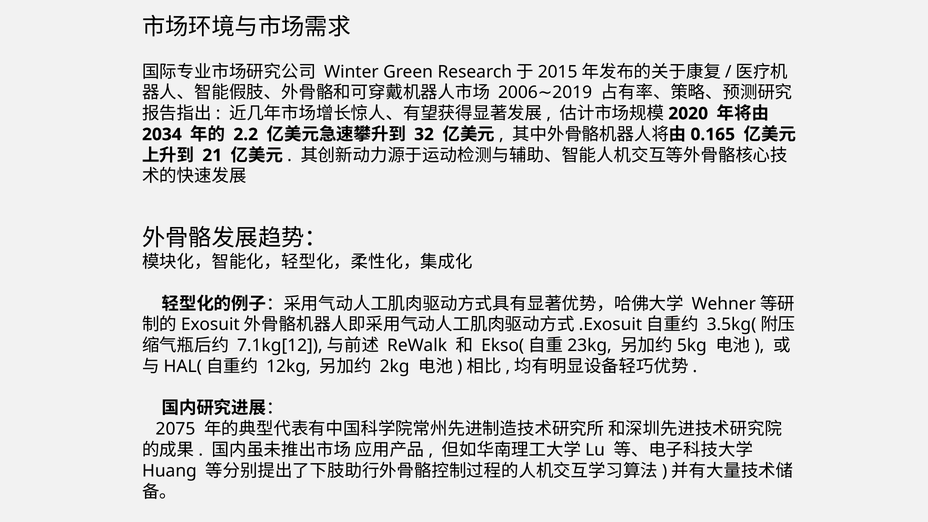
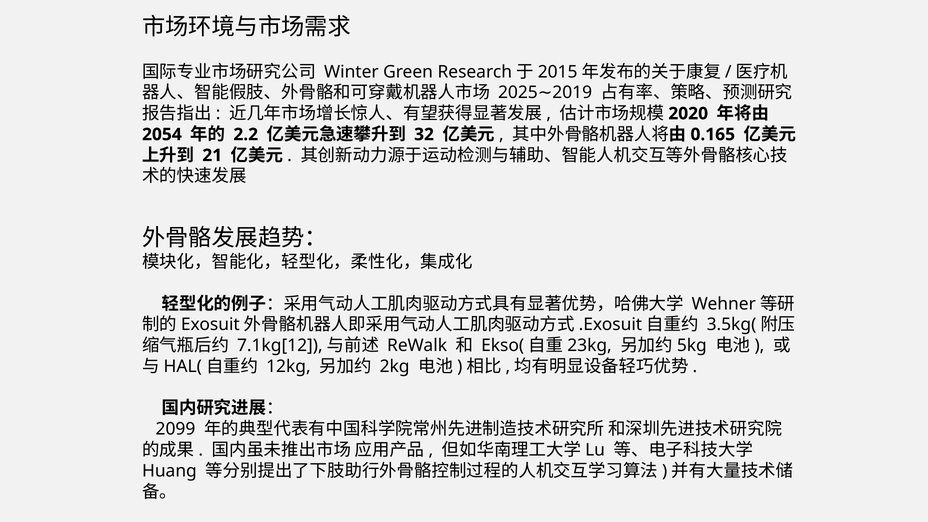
2006: 2006 -> 2025 (518, 93)
2034: 2034 -> 2054 (162, 134)
2075: 2075 -> 2099 (175, 429)
